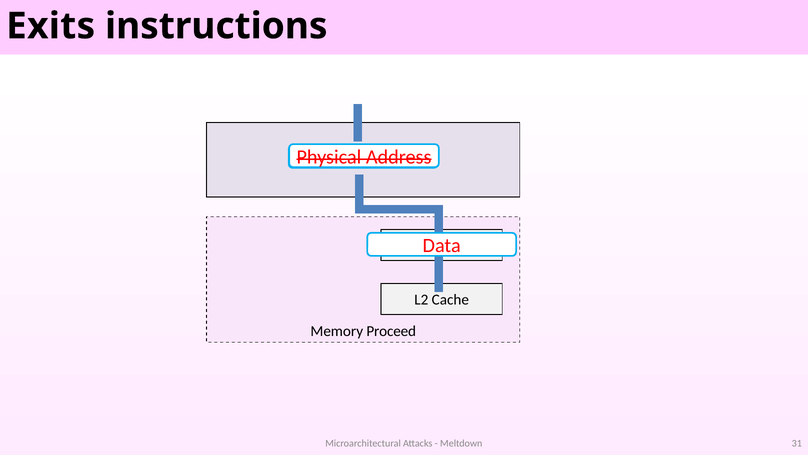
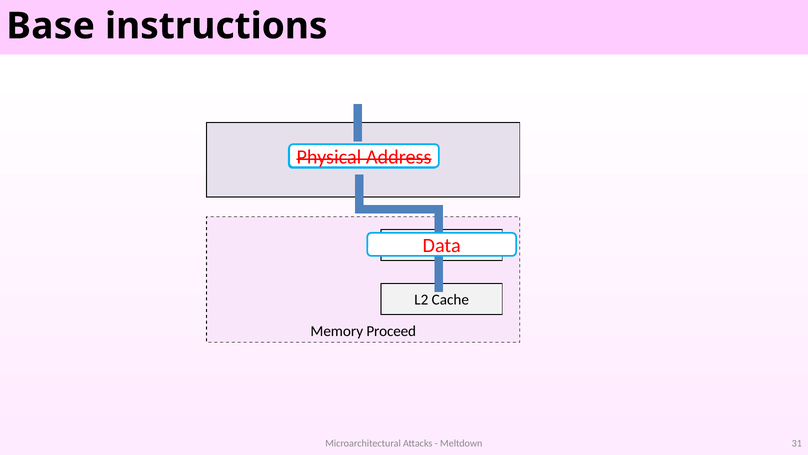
Exits: Exits -> Base (51, 26)
